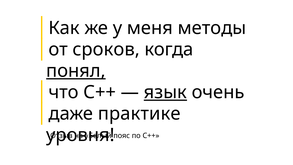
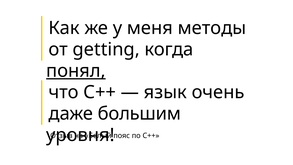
сроков: сроков -> getting (106, 49)
язык underline: present -> none (165, 92)
практике: практике -> большим (139, 114)
